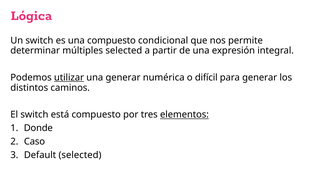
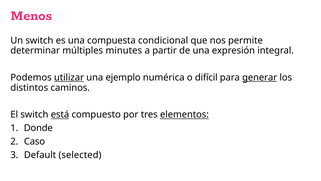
Lógica: Lógica -> Menos (31, 15)
una compuesto: compuesto -> compuesta (111, 40)
múltiples selected: selected -> minutes (124, 50)
una generar: generar -> ejemplo (123, 77)
generar underline: none -> present (260, 77)
está underline: none -> present (60, 114)
